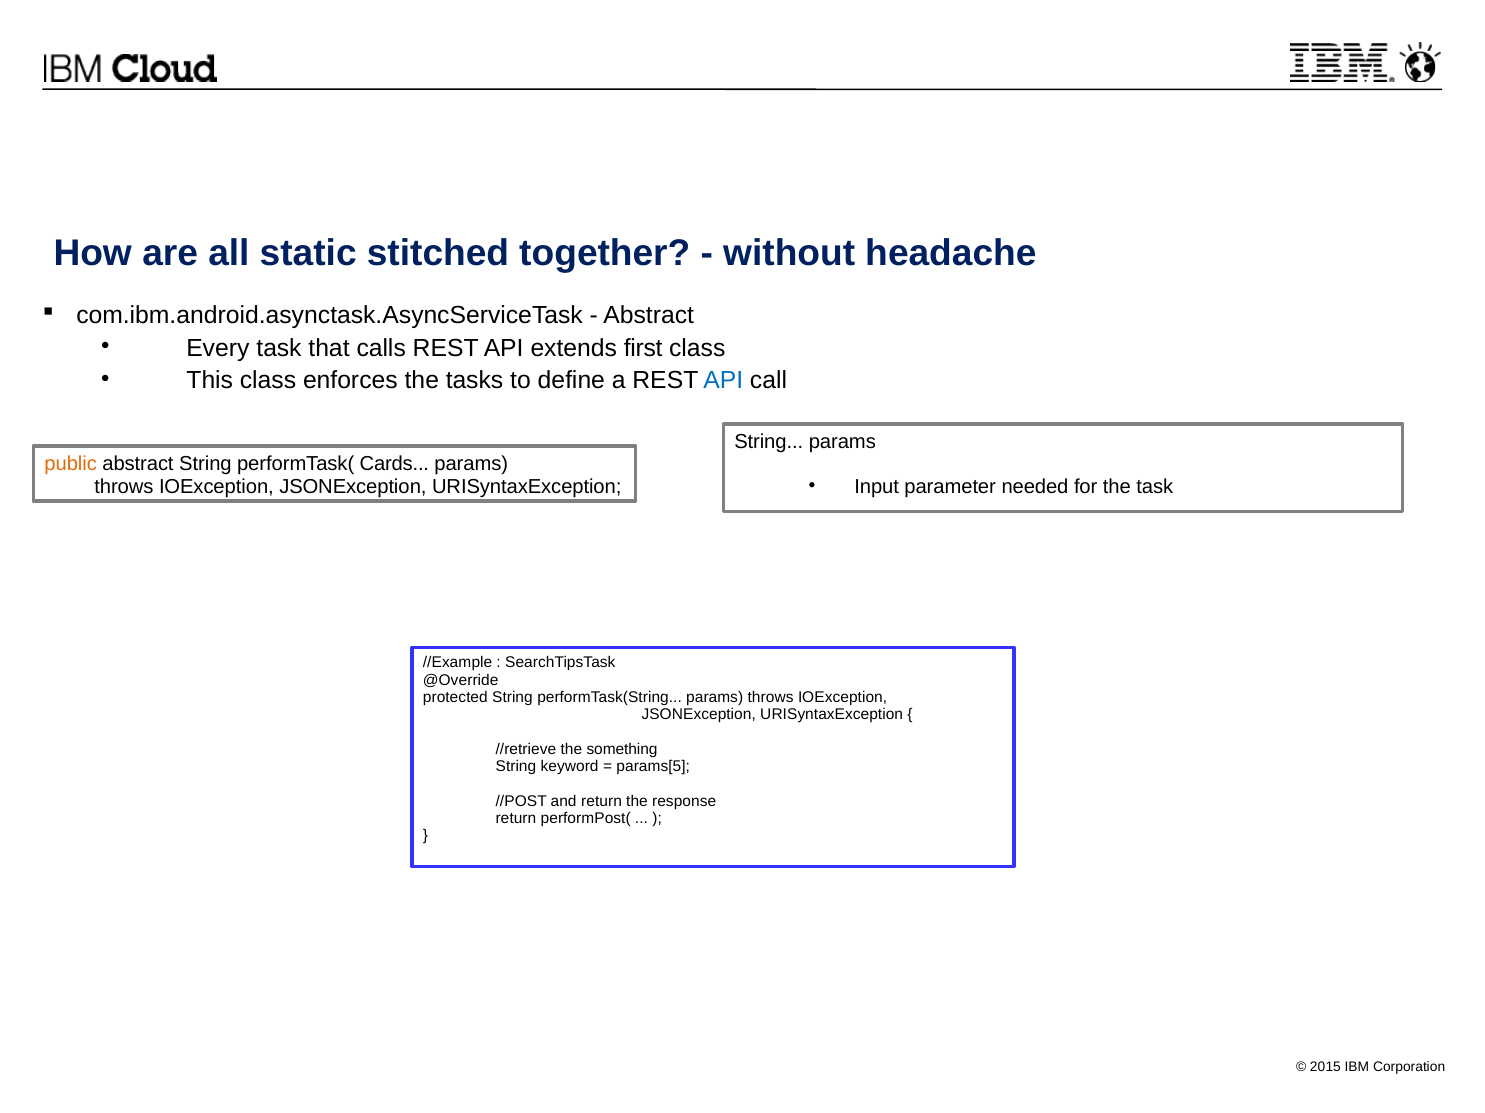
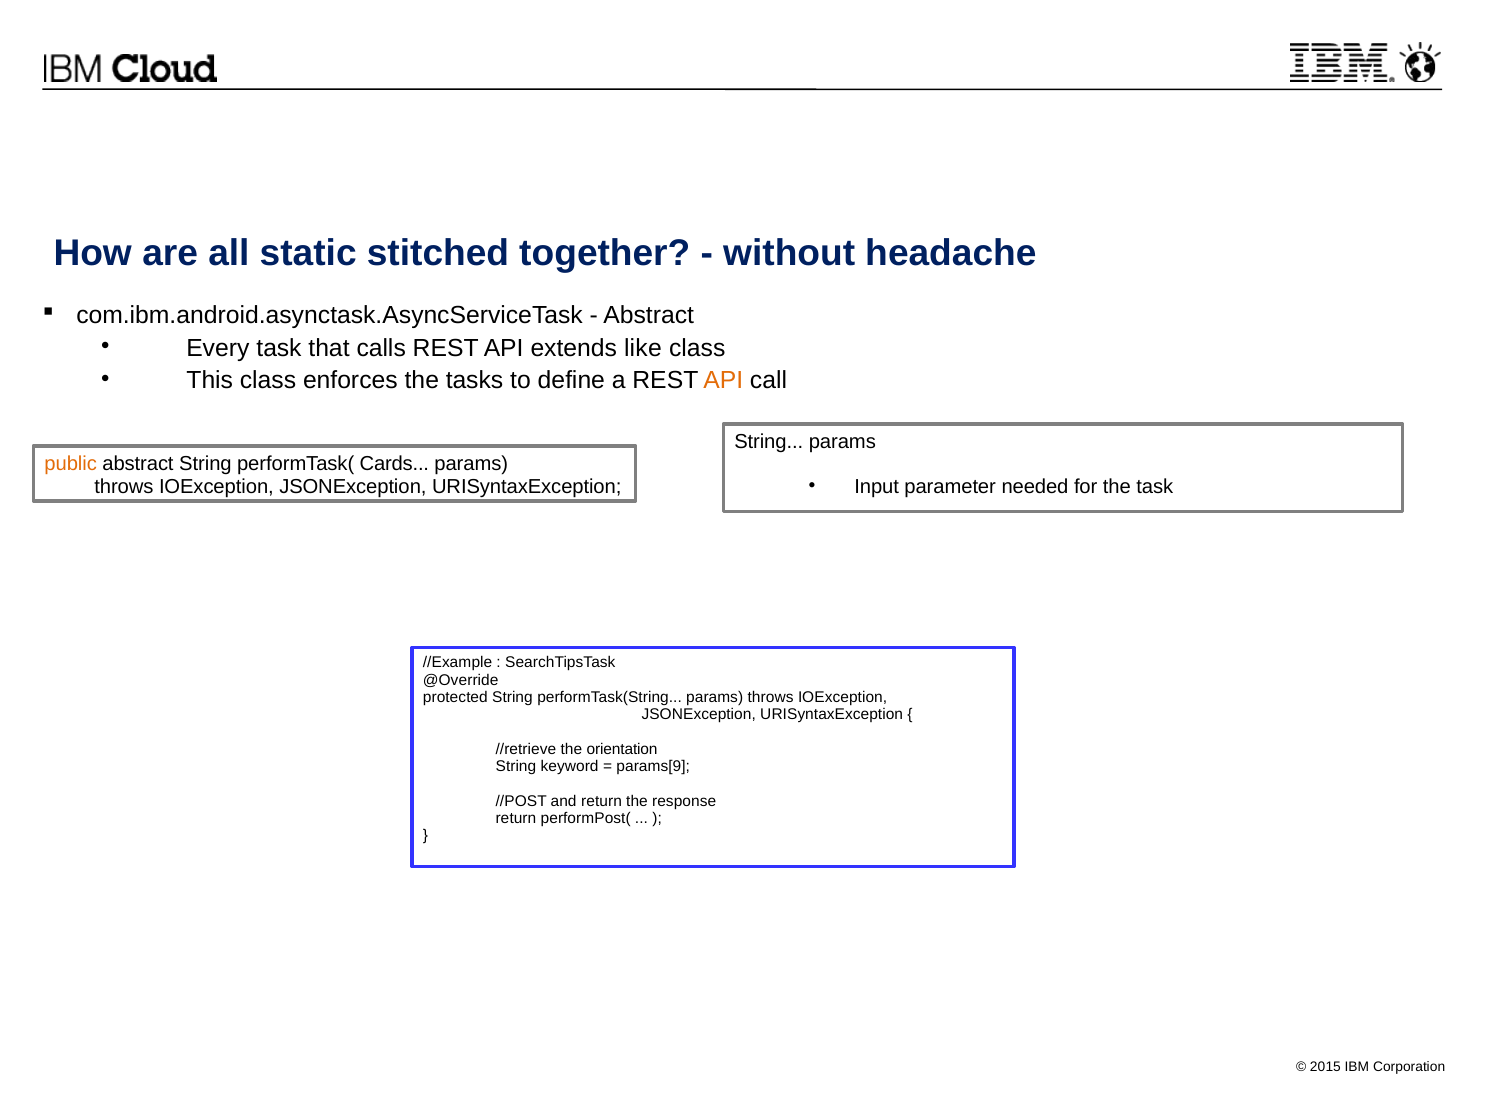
first: first -> like (643, 348)
API colour: blue -> orange (723, 381)
something: something -> orientation (622, 750)
params[5: params[5 -> params[9 (653, 767)
